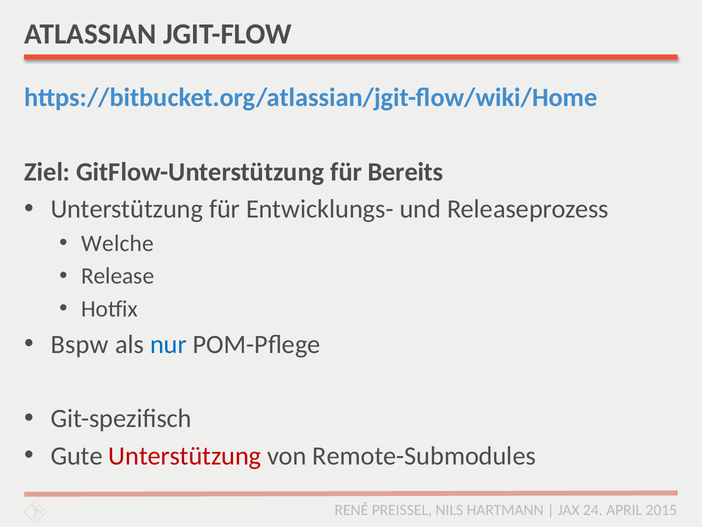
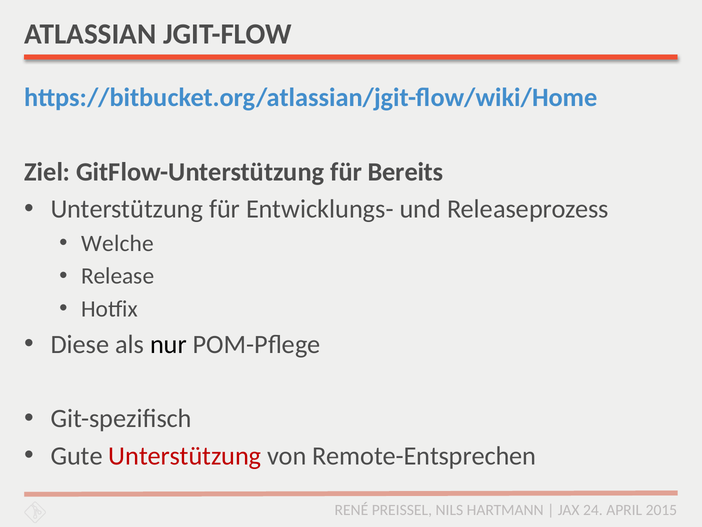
Bspw: Bspw -> Diese (80, 344)
nur colour: blue -> black (168, 344)
Remote-Submodules: Remote-Submodules -> Remote-Entsprechen (424, 455)
